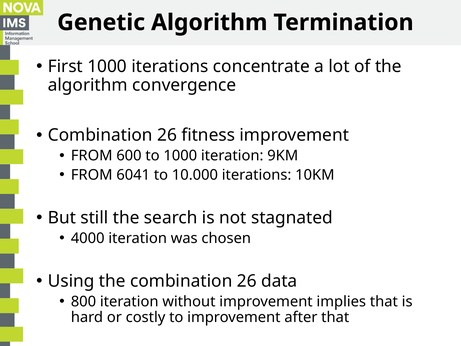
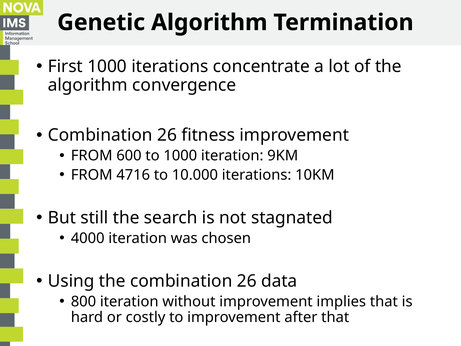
6041: 6041 -> 4716 (133, 175)
